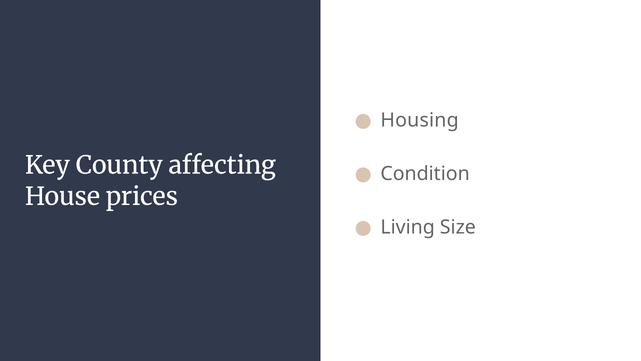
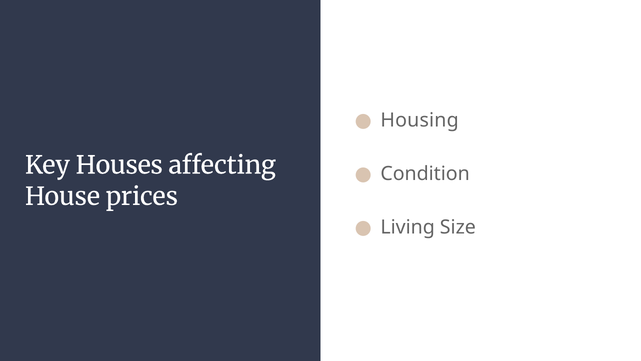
County: County -> Houses (119, 165)
